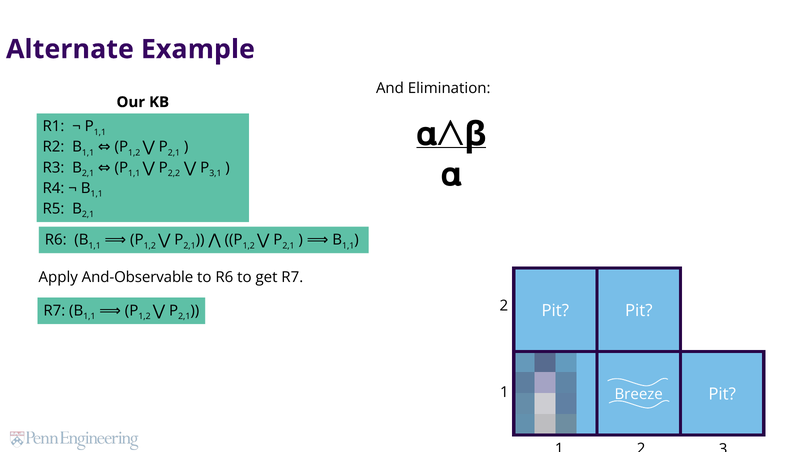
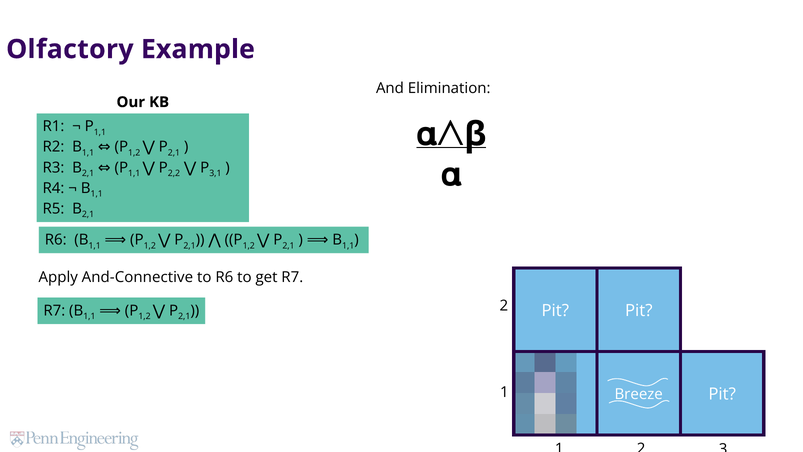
Alternate: Alternate -> Olfactory (70, 49)
And-Observable: And-Observable -> And-Connective (137, 277)
